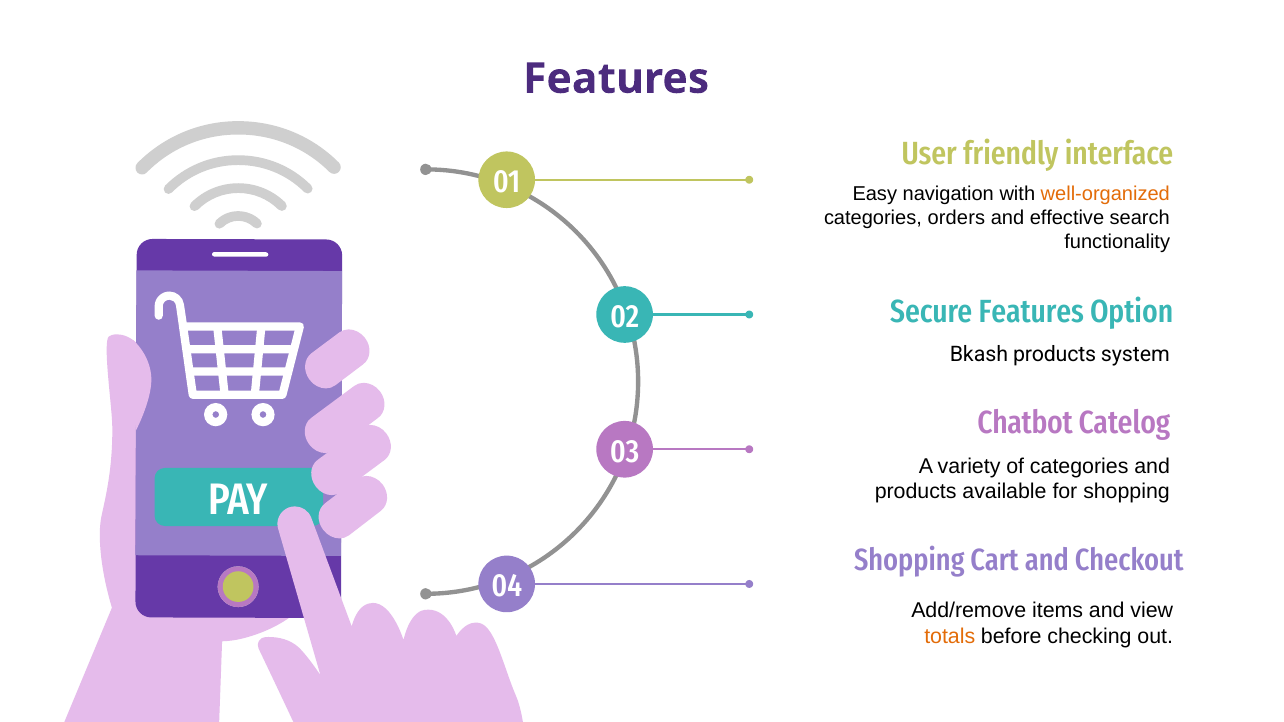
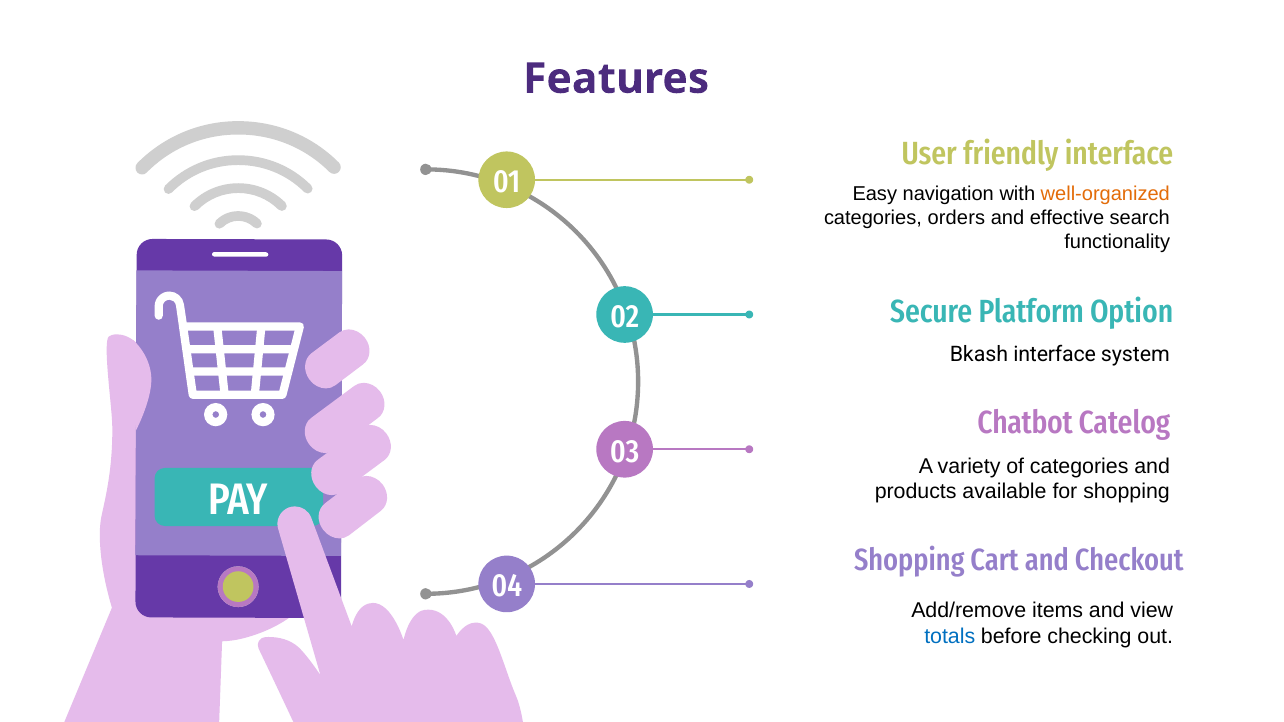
Secure Features: Features -> Platform (1031, 312)
Bkash products: products -> interface (1055, 354)
totals colour: orange -> blue (950, 637)
